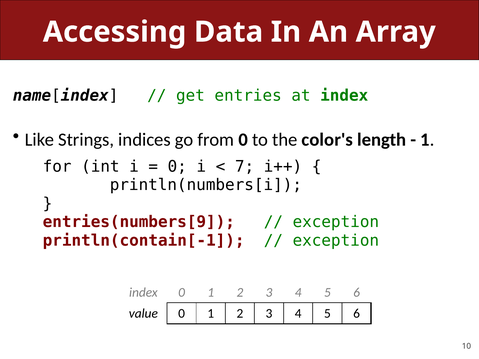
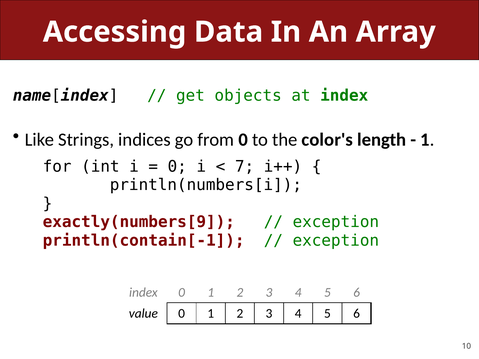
entries: entries -> objects (248, 96)
entries(numbers[9: entries(numbers[9 -> exactly(numbers[9 (139, 222)
